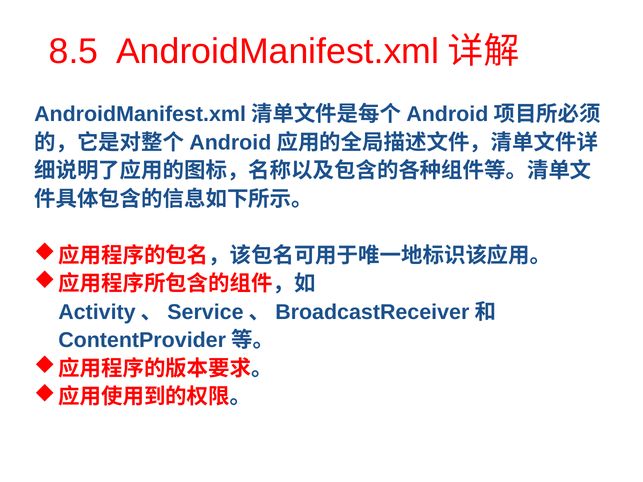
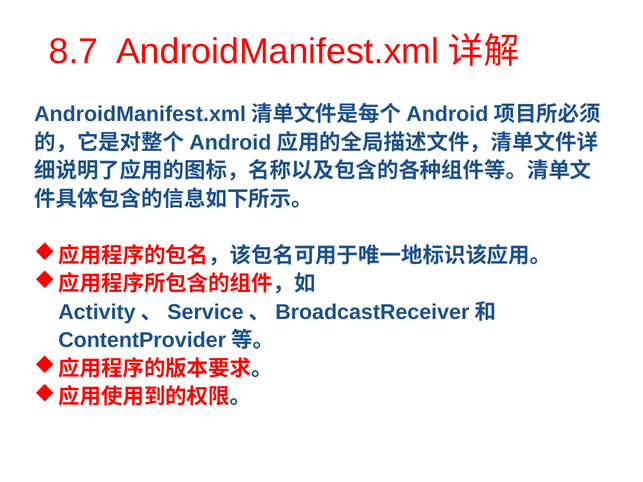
8.5: 8.5 -> 8.7 (73, 51)
